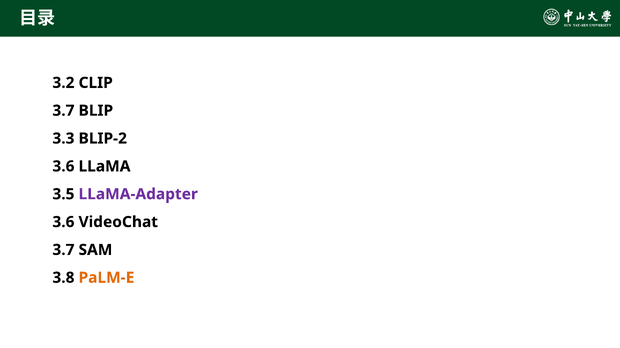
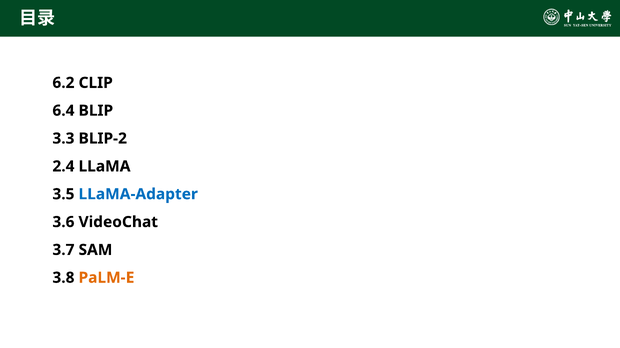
3.2: 3.2 -> 6.2 (63, 83)
3.7: 3.7 -> 6.4 (63, 111)
3.6: 3.6 -> 2.4 (63, 167)
LLaMA-Adapter colour: purple -> blue (138, 195)
